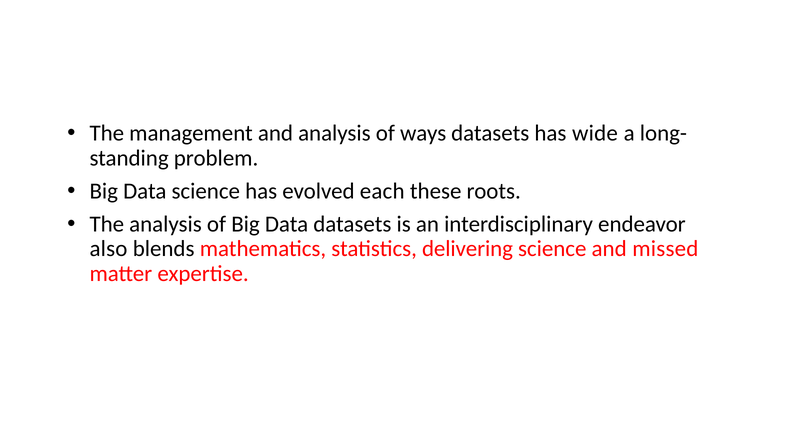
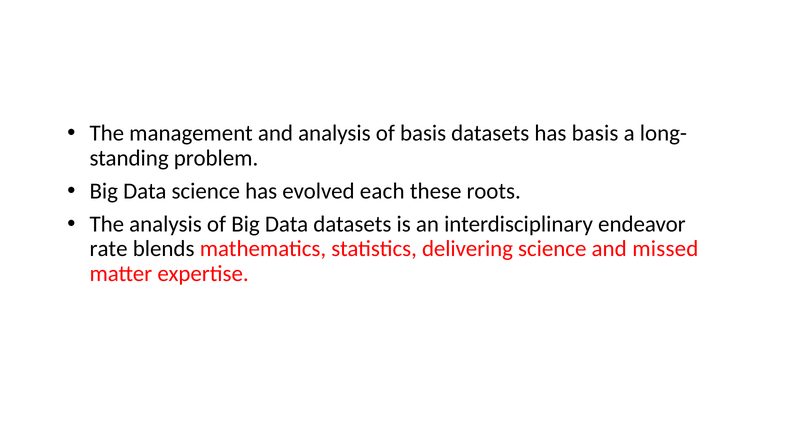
of ways: ways -> basis (423, 133)
has wide: wide -> basis (595, 133)
also: also -> rate (109, 249)
